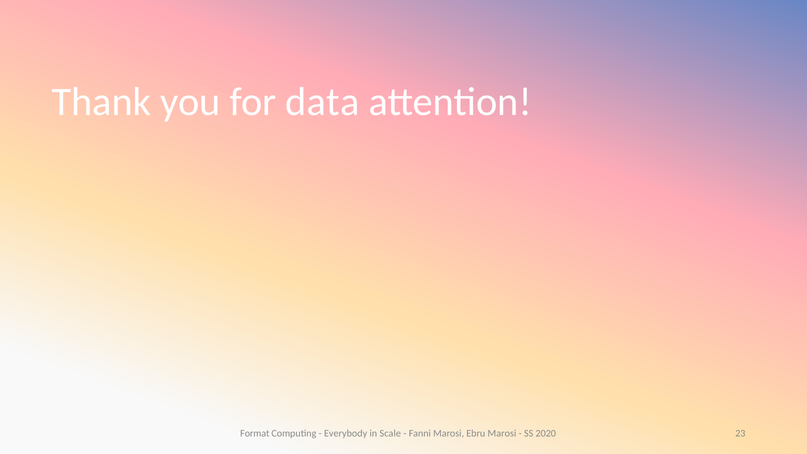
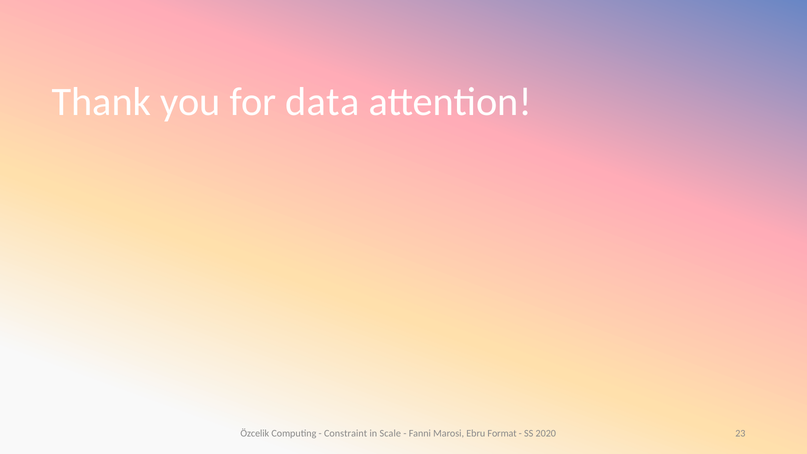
Format: Format -> Özcelik (255, 433)
Everybody: Everybody -> Constraint (346, 433)
Ebru Marosi: Marosi -> Format (502, 433)
